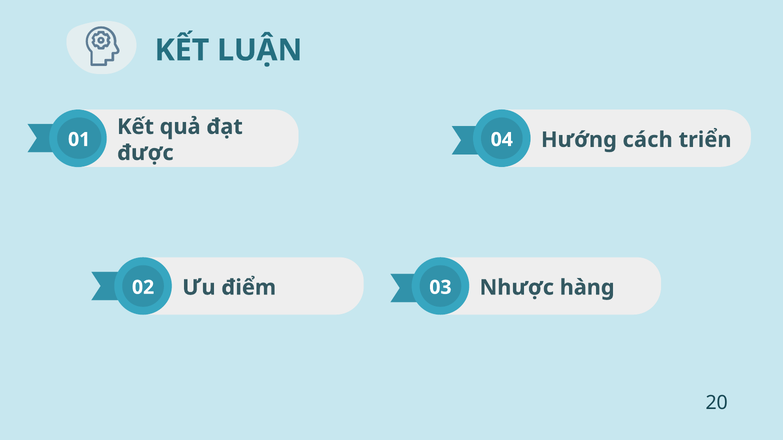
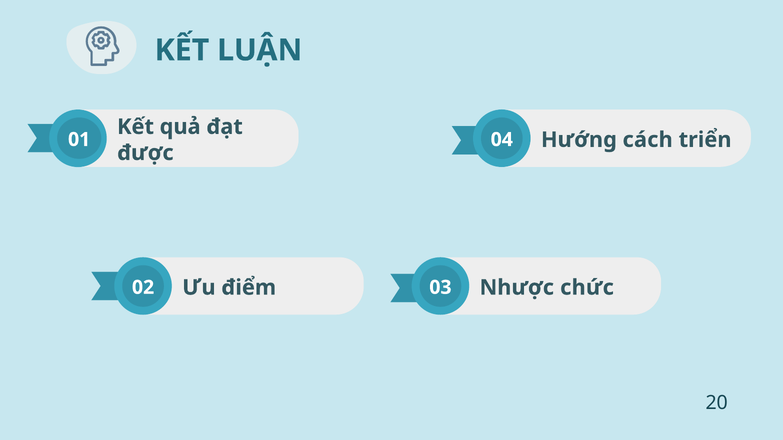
hàng: hàng -> chức (587, 288)
